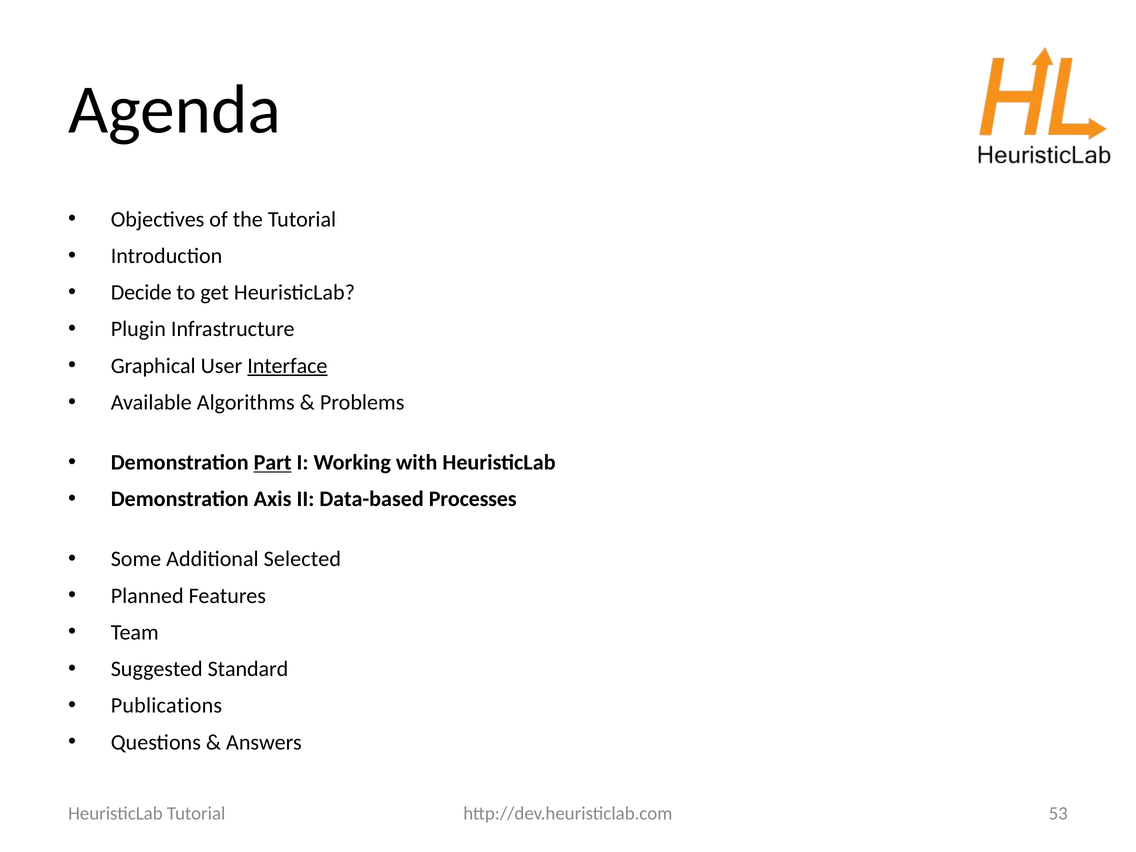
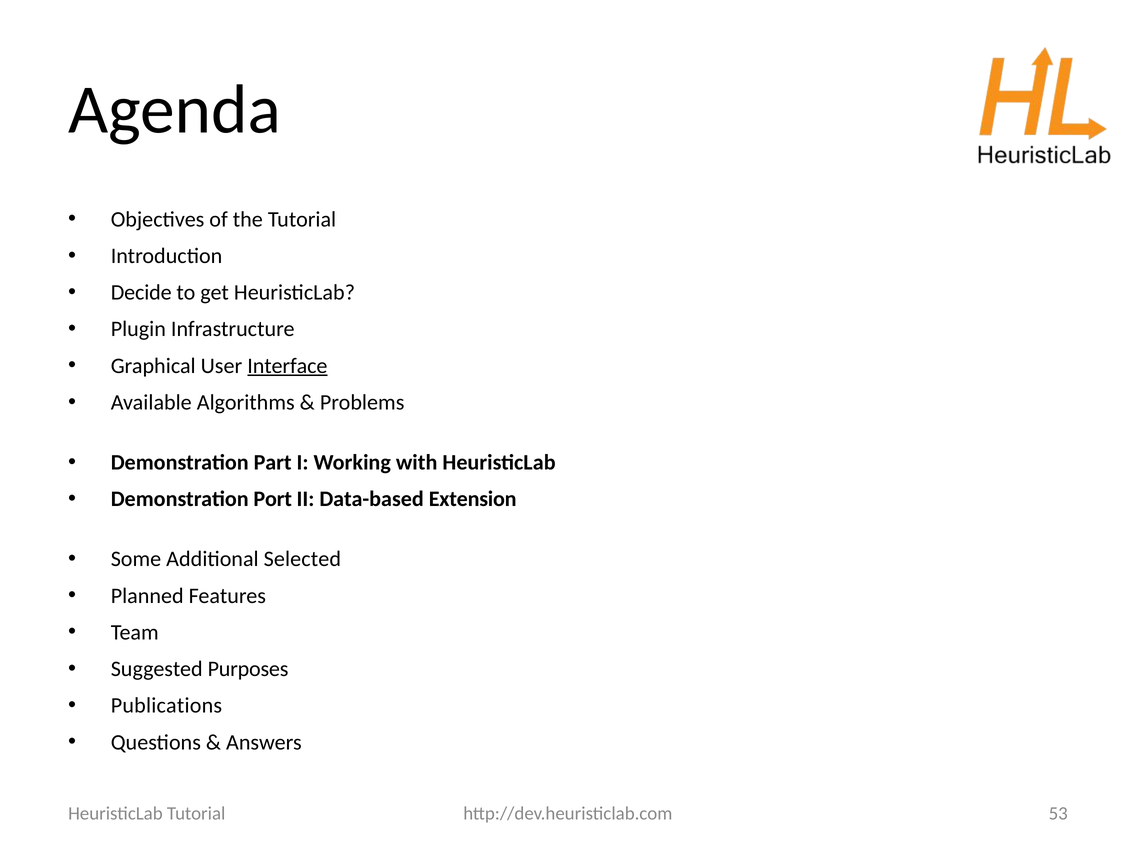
Part underline: present -> none (273, 462)
Axis: Axis -> Port (273, 499)
Processes: Processes -> Extension (473, 499)
Standard: Standard -> Purposes (248, 669)
